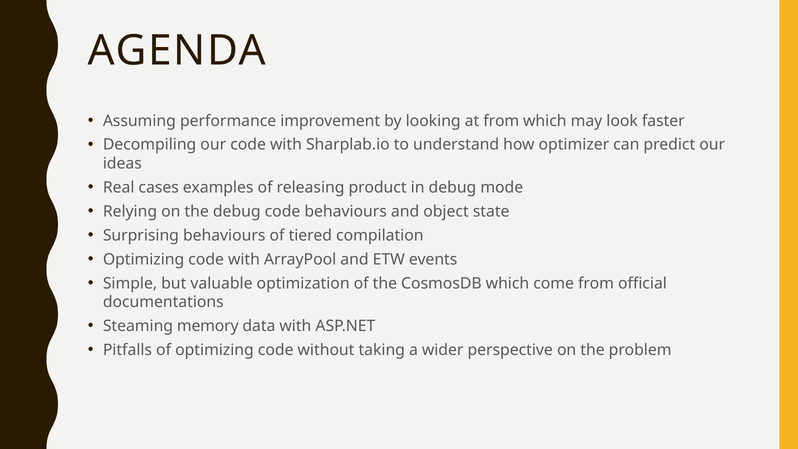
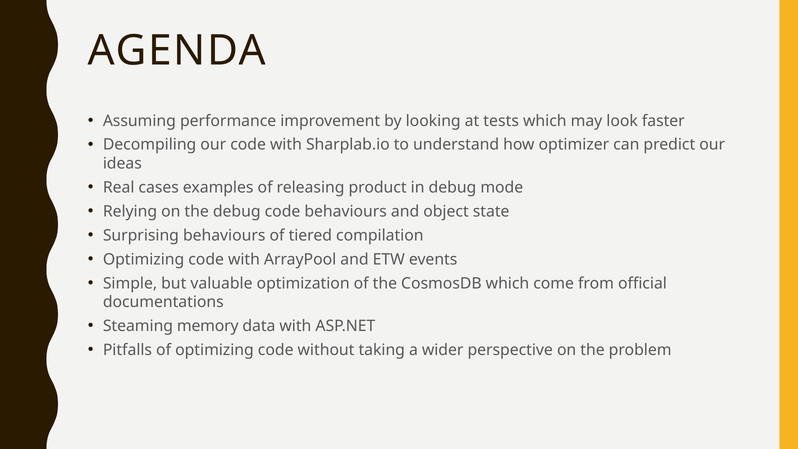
at from: from -> tests (501, 121)
